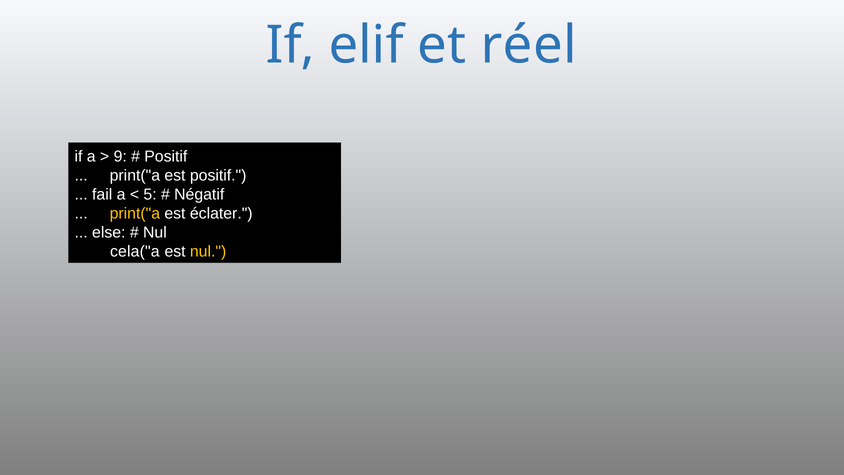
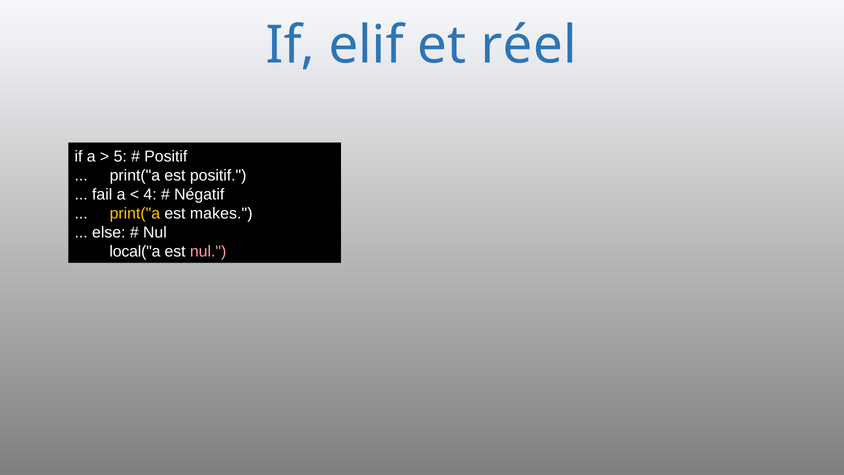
9: 9 -> 5 (120, 156)
5: 5 -> 4 (150, 194)
éclater: éclater -> makes (221, 213)
cela("a: cela("a -> local("a (135, 251)
nul colour: yellow -> pink (208, 251)
